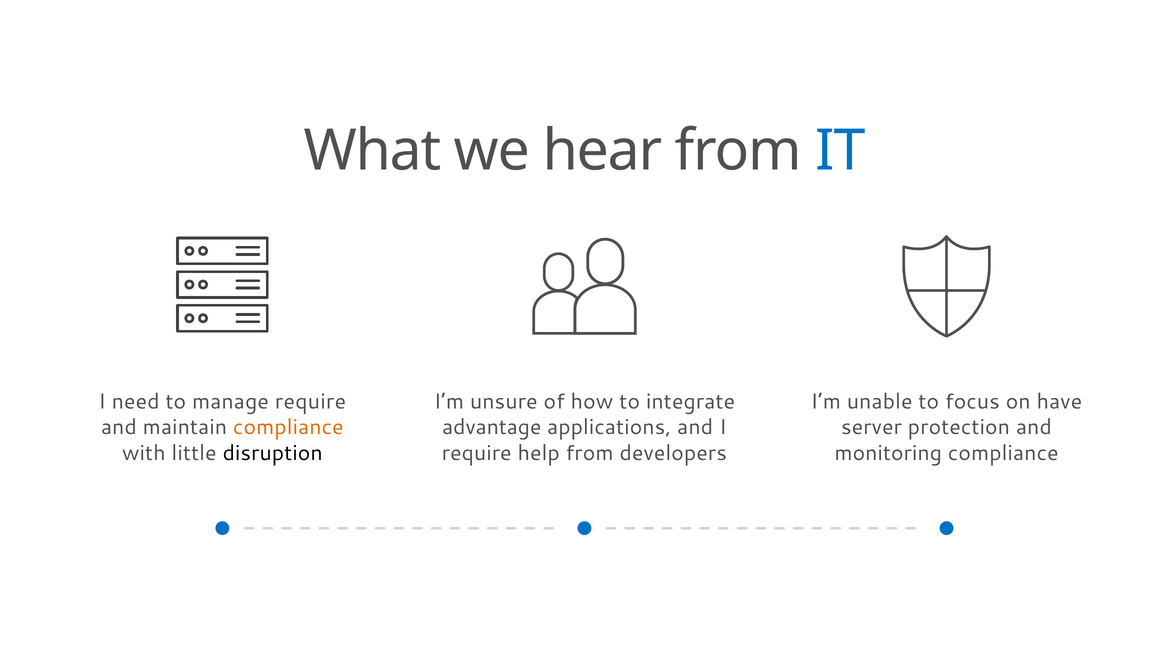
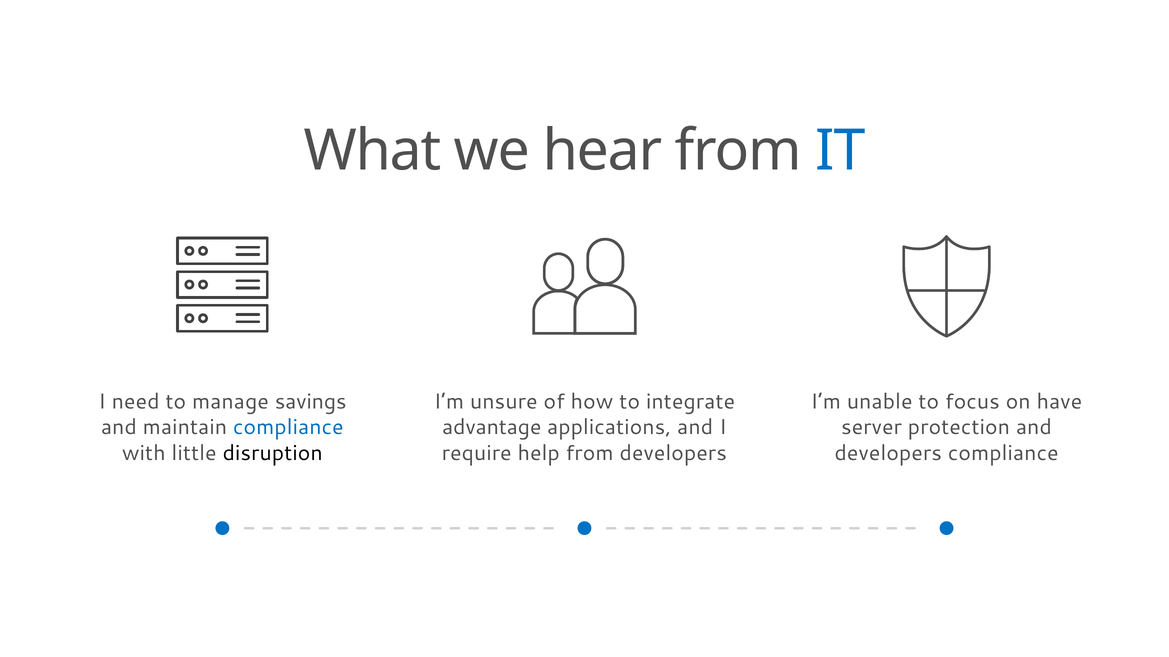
manage require: require -> savings (311, 402)
compliance colour: orange -> blue (288, 428)
monitoring: monitoring -> developers (888, 453)
